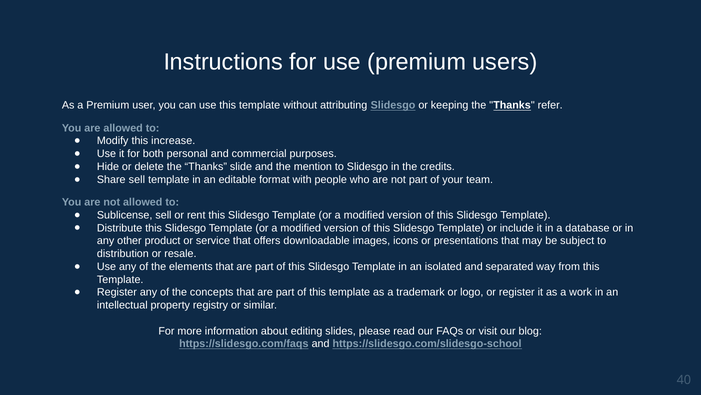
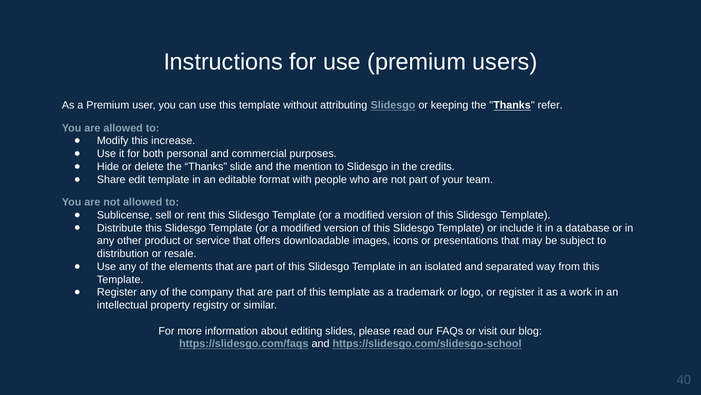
Share sell: sell -> edit (137, 179)
concepts: concepts -> company (212, 292)
